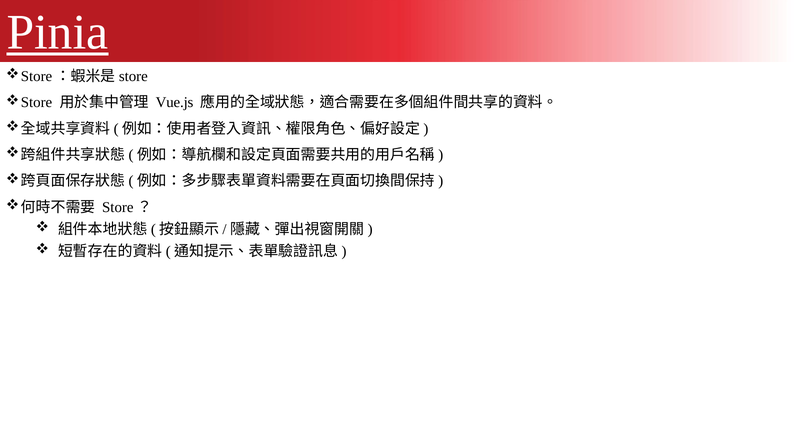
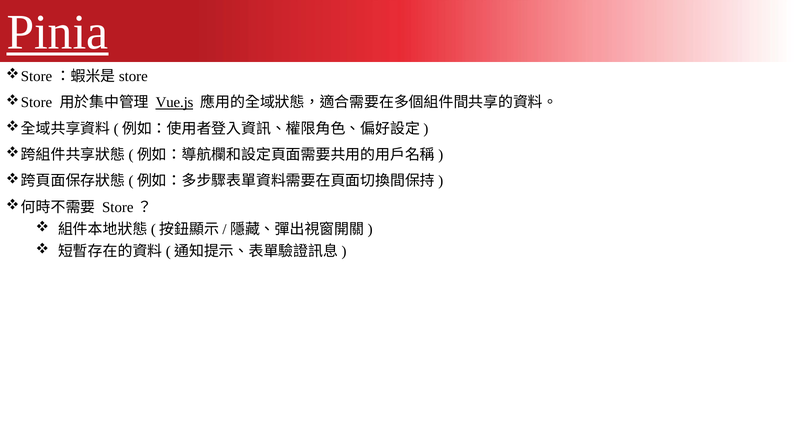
Vue.js underline: none -> present (175, 102)
